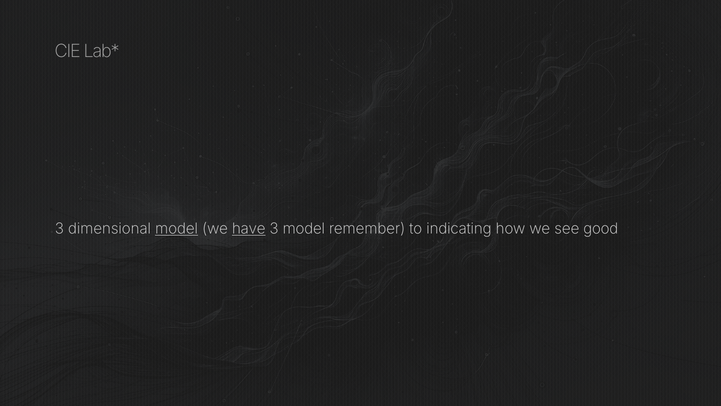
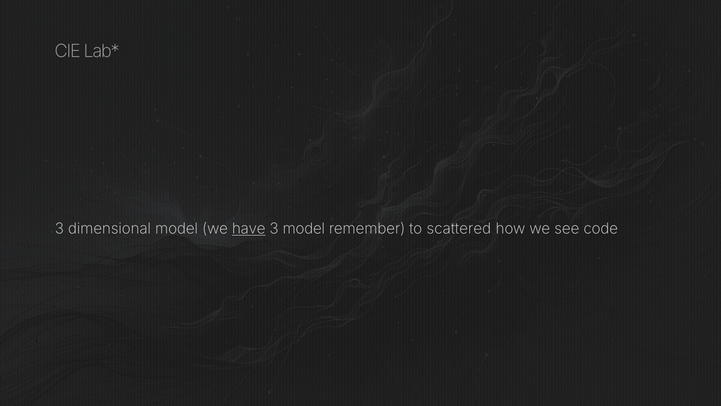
model underline: present -> none (177, 229)
indicating: indicating -> scattered (459, 229)
good: good -> code (601, 229)
